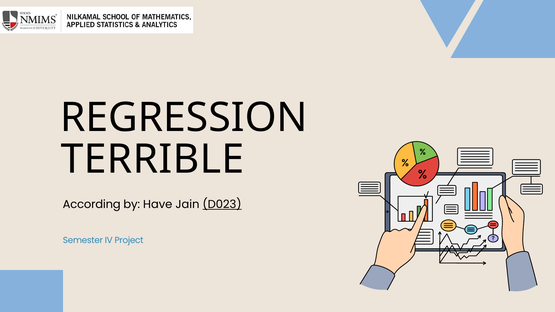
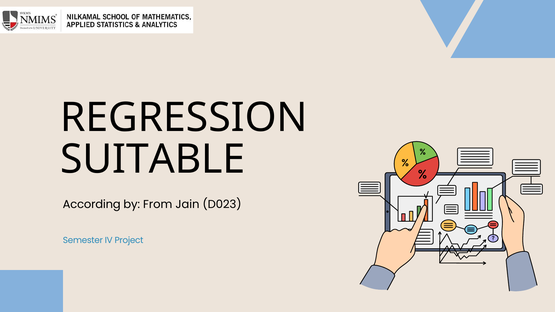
TERRIBLE: TERRIBLE -> SUITABLE (153, 159)
Have: Have -> From (158, 204)
D023 underline: present -> none (222, 204)
